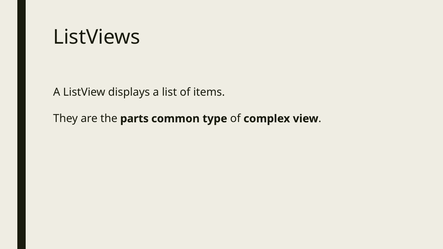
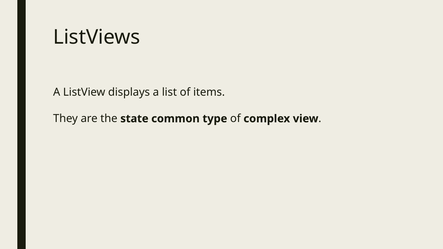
parts: parts -> state (134, 119)
